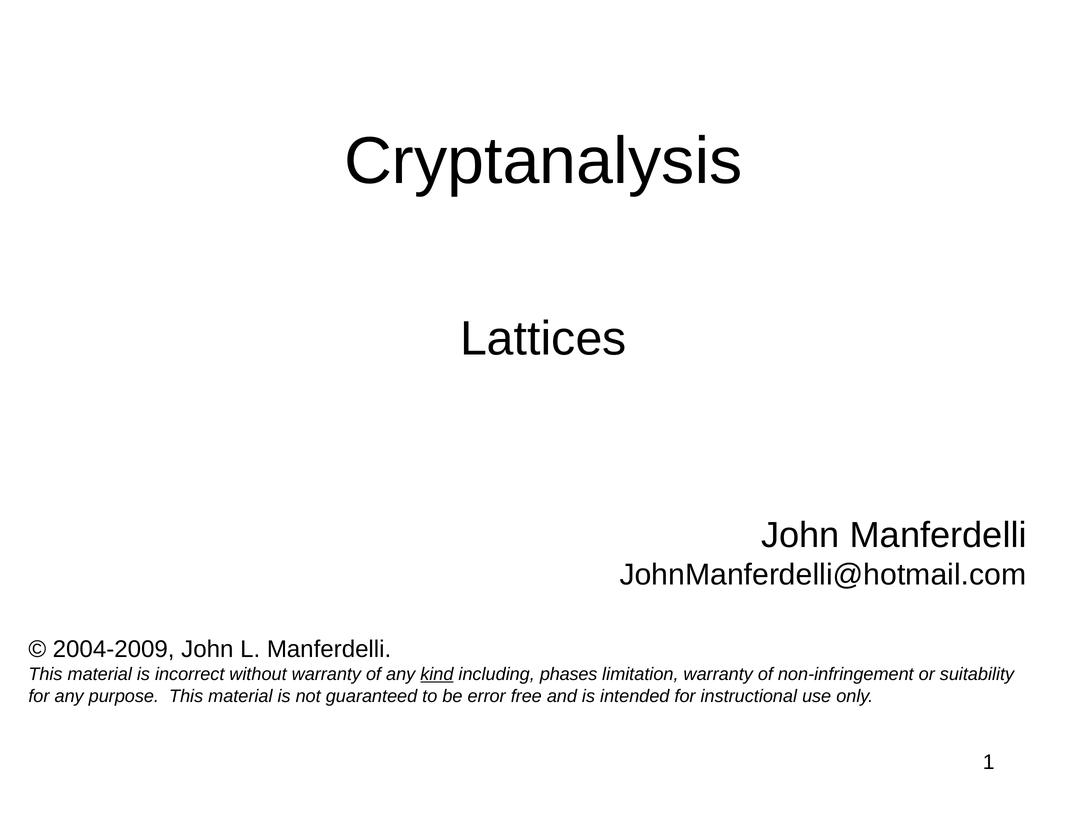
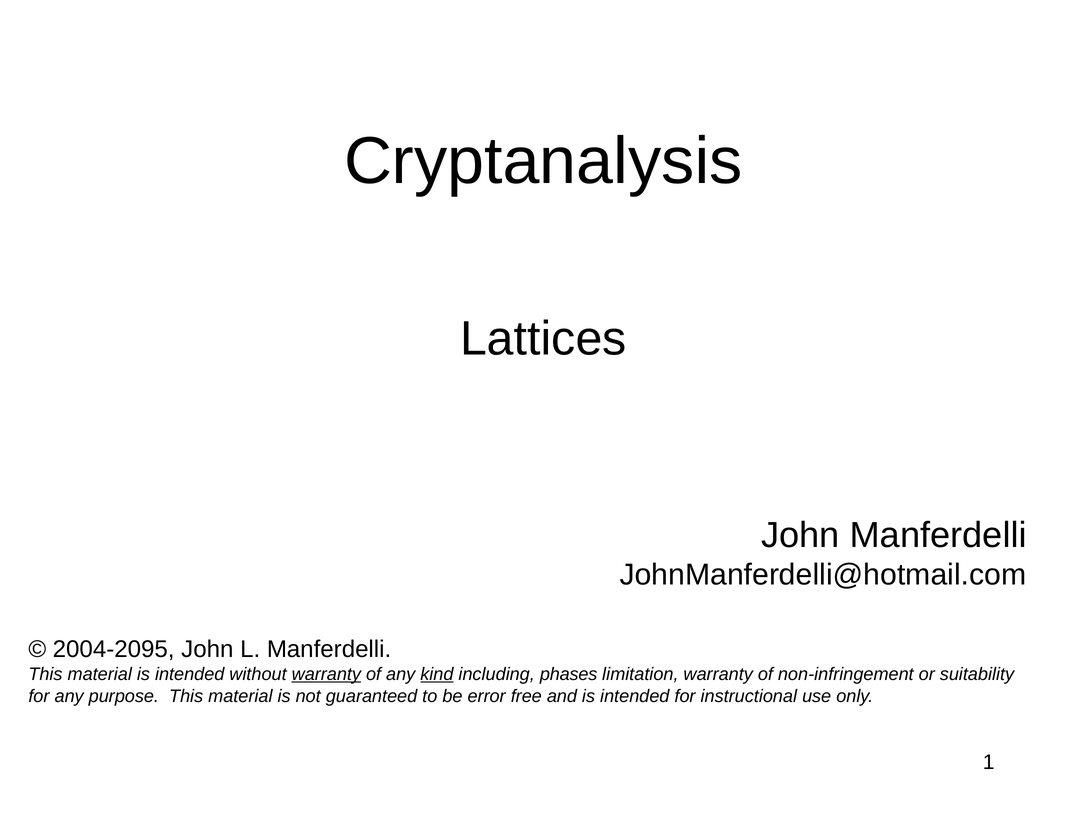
2004-2009: 2004-2009 -> 2004-2095 (114, 650)
material is incorrect: incorrect -> intended (190, 675)
warranty underline: none -> present (326, 675)
